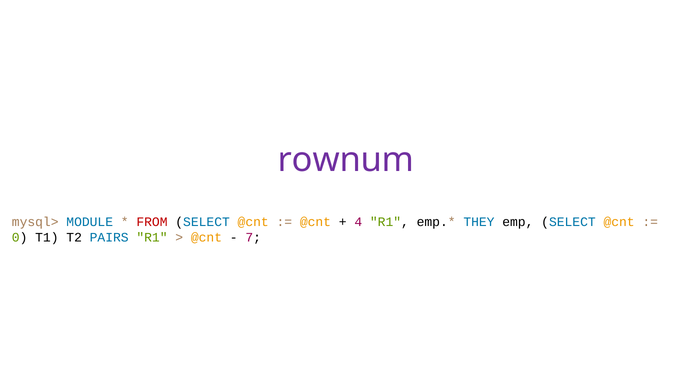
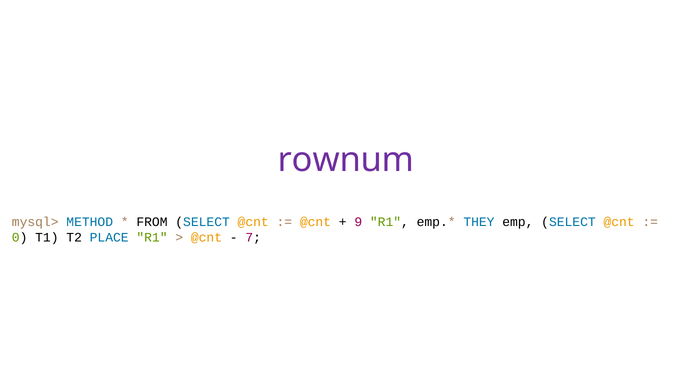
MODULE: MODULE -> METHOD (90, 222)
FROM colour: red -> black (152, 222)
4: 4 -> 9 (358, 222)
PAIRS: PAIRS -> PLACE (109, 238)
